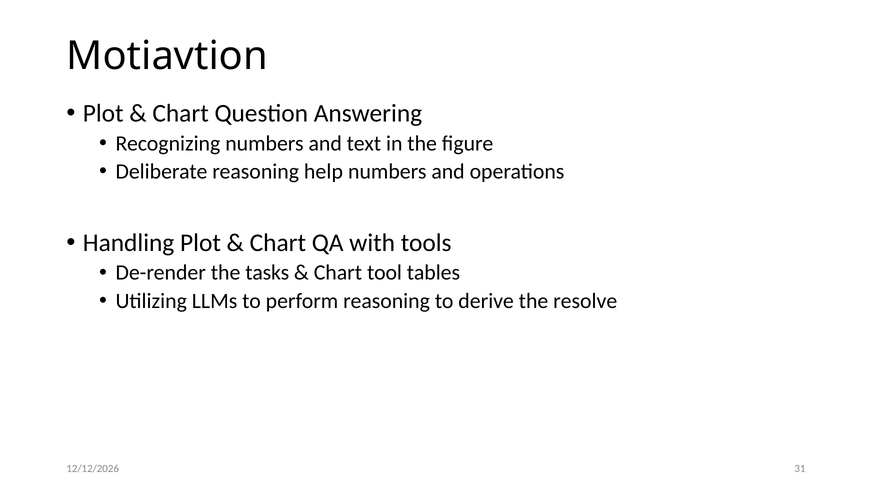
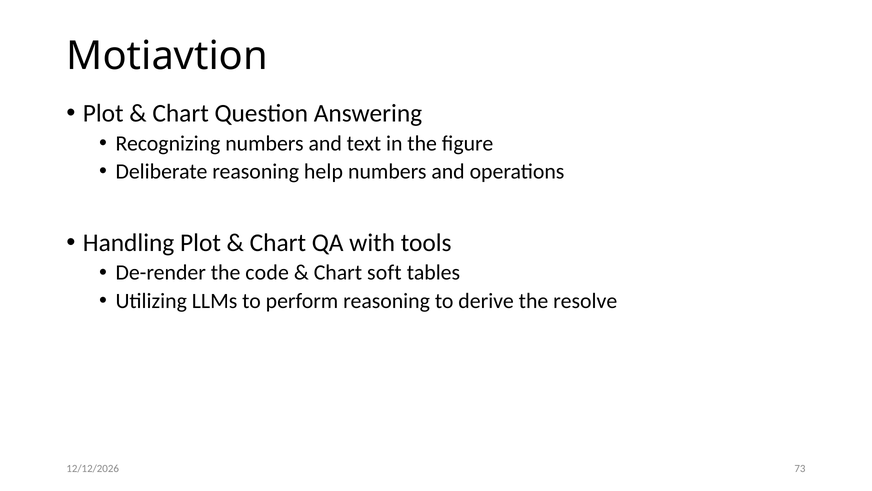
tasks: tasks -> code (267, 272)
tool: tool -> soft (384, 272)
31: 31 -> 73 (800, 468)
